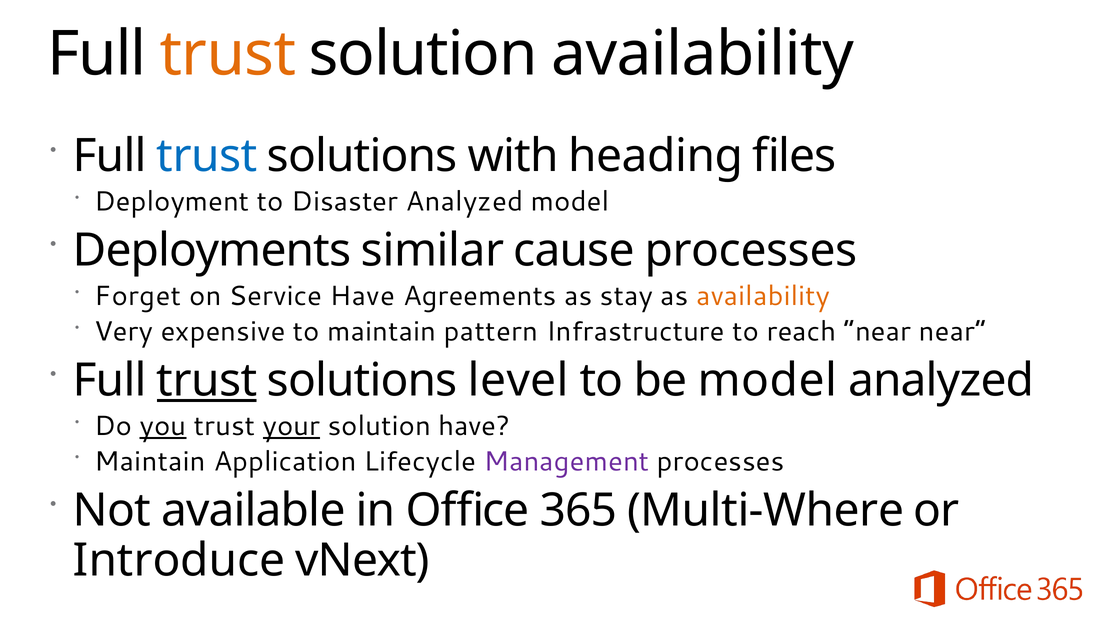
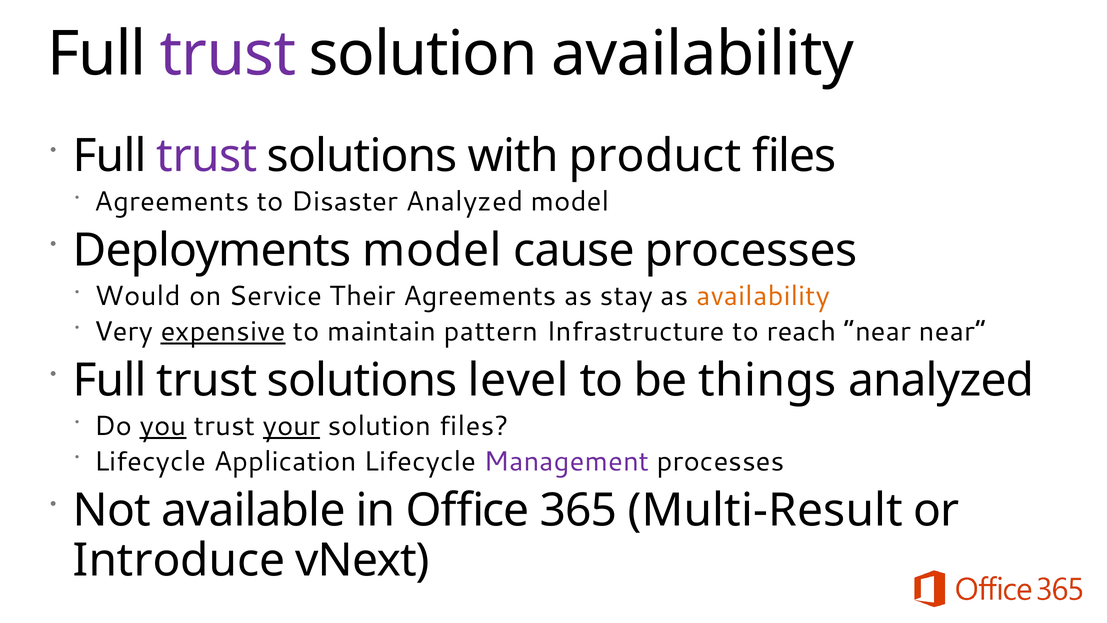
trust colour: orange -> purple (228, 54)
trust colour: blue -> purple (207, 156)
heading: heading -> product (655, 156)
Deployment: Deployment -> Agreements (172, 202)
Deployments similar: similar -> model (432, 251)
Forget: Forget -> Would (138, 296)
Service Have: Have -> Their (362, 296)
expensive underline: none -> present (223, 332)
trust underline: present -> none (207, 380)
be model: model -> things (767, 380)
solution have: have -> files (474, 426)
Maintain: Maintain -> Lifecycle (150, 461)
Multi-Where: Multi-Where -> Multi-Result (765, 510)
